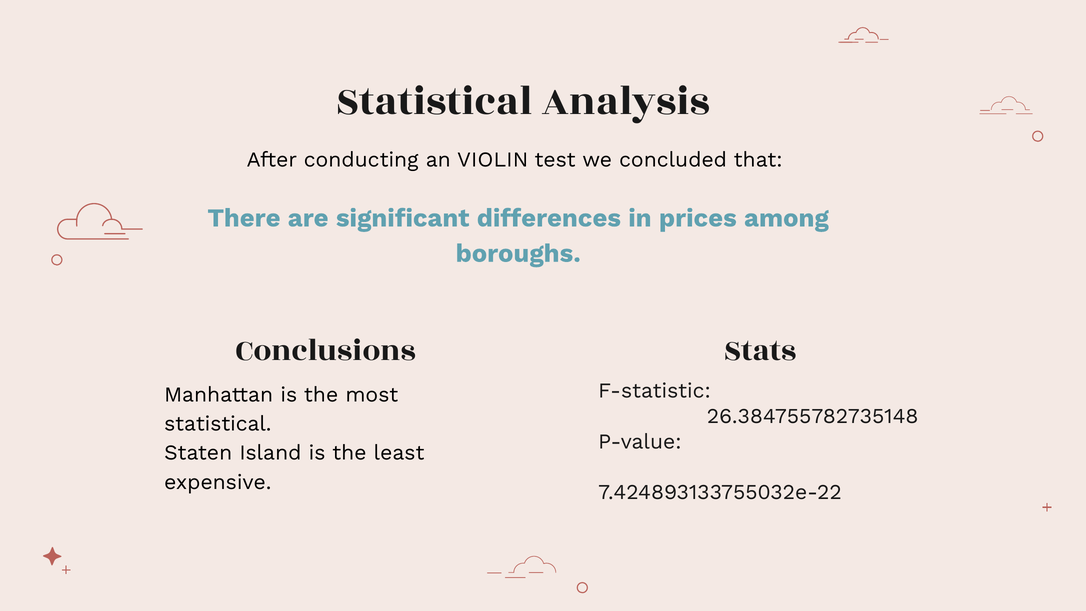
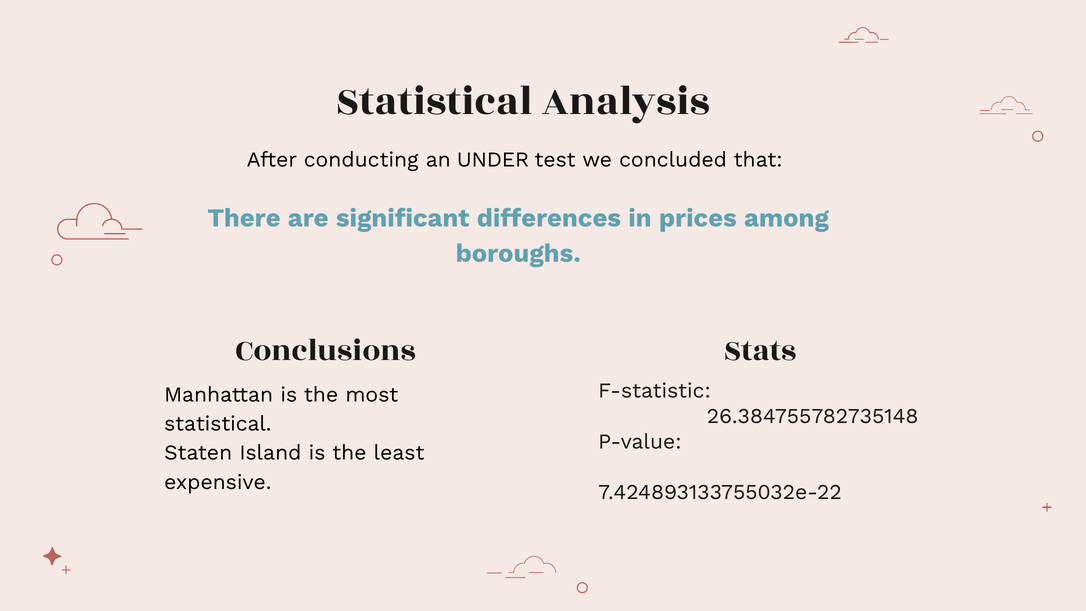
VIOLIN: VIOLIN -> UNDER (493, 160)
